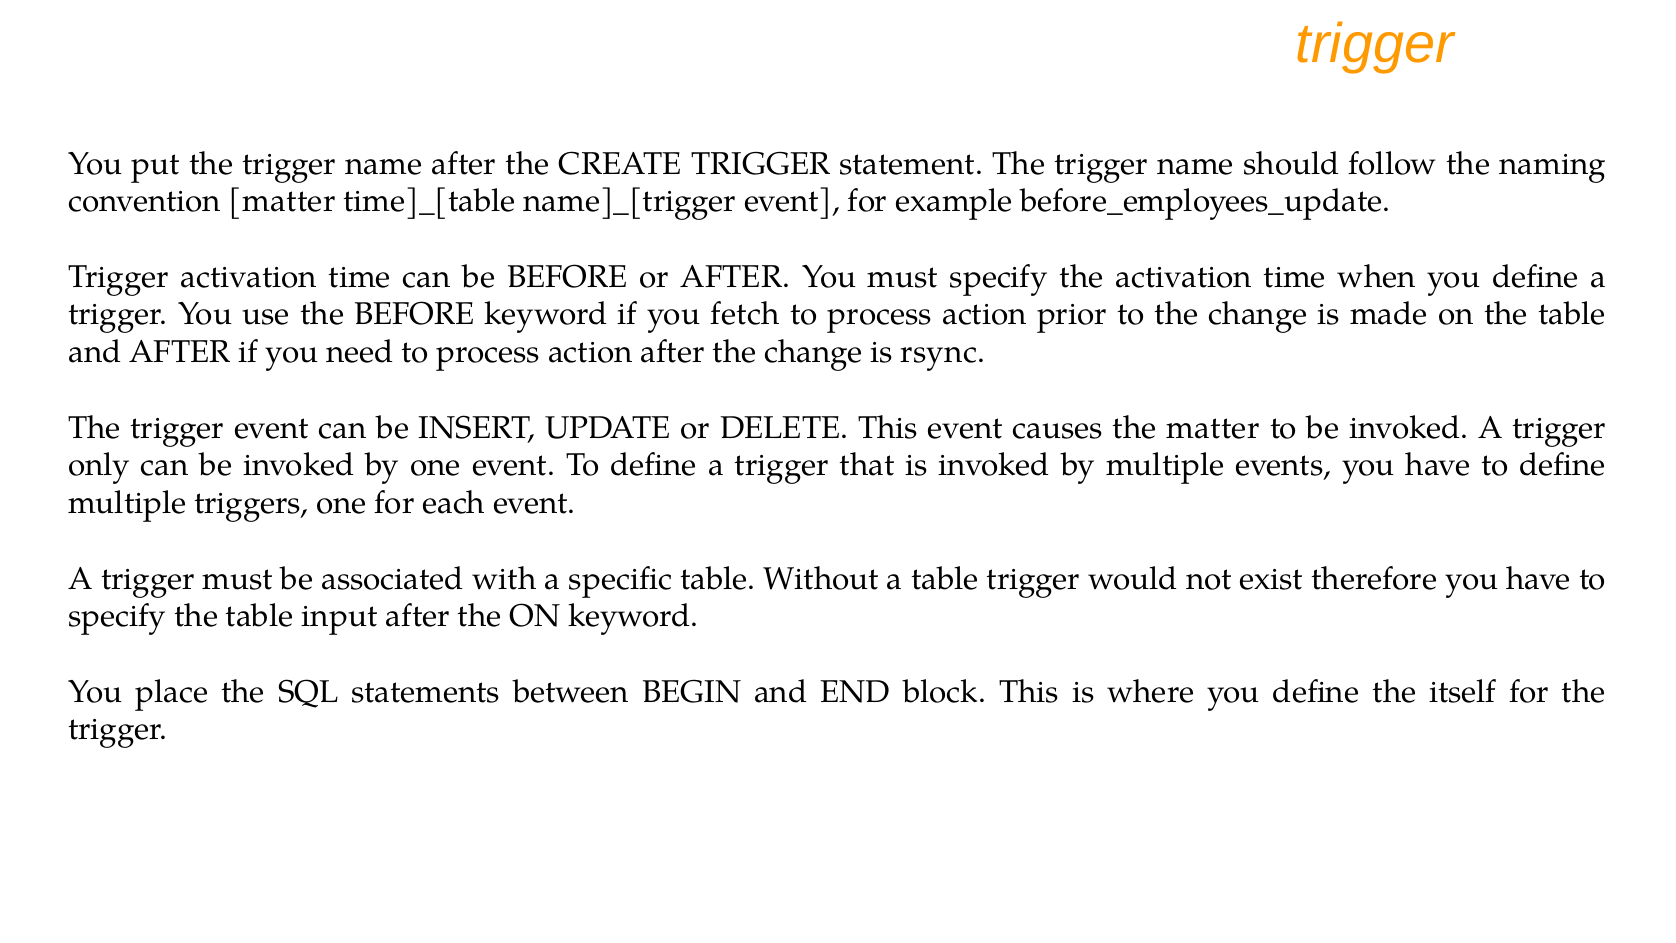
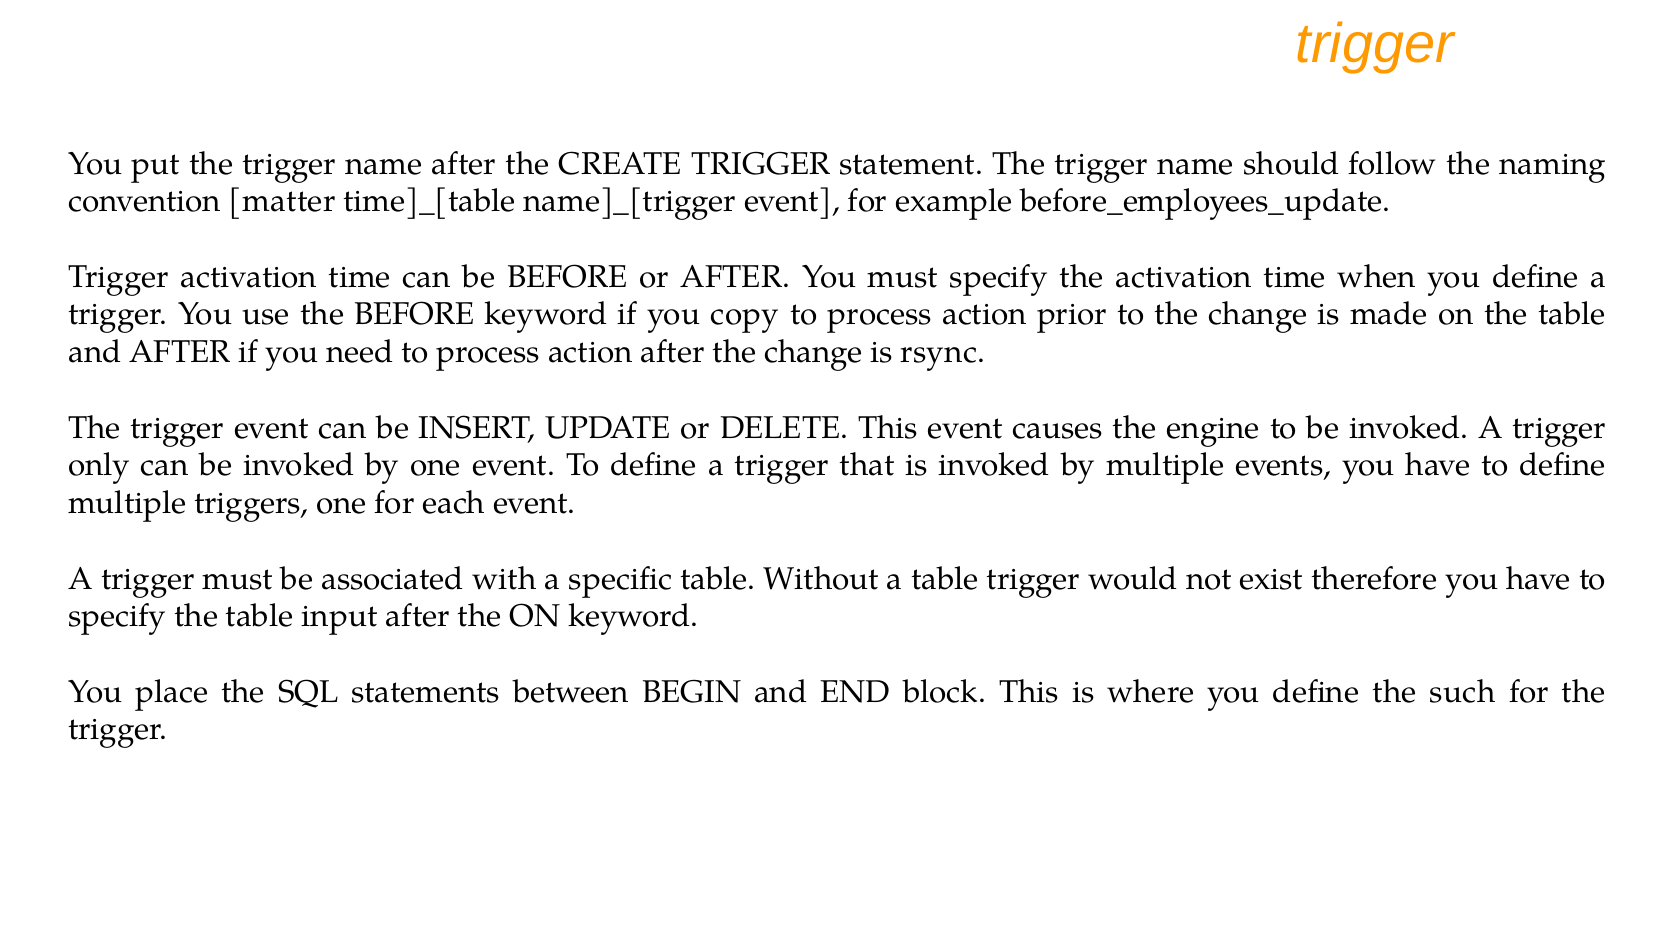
fetch: fetch -> copy (745, 315)
the matter: matter -> engine (1213, 428)
itself: itself -> such (1463, 692)
